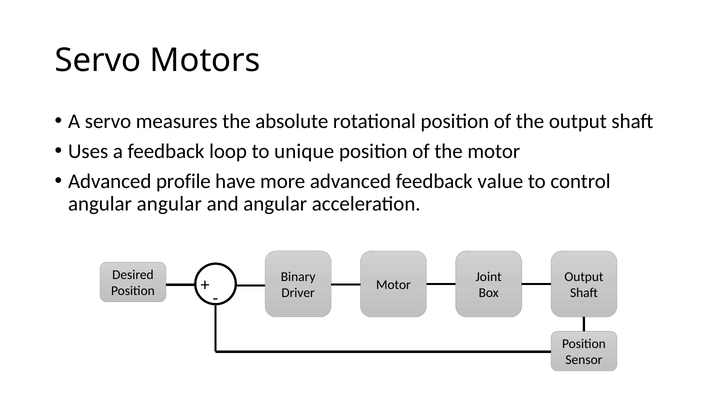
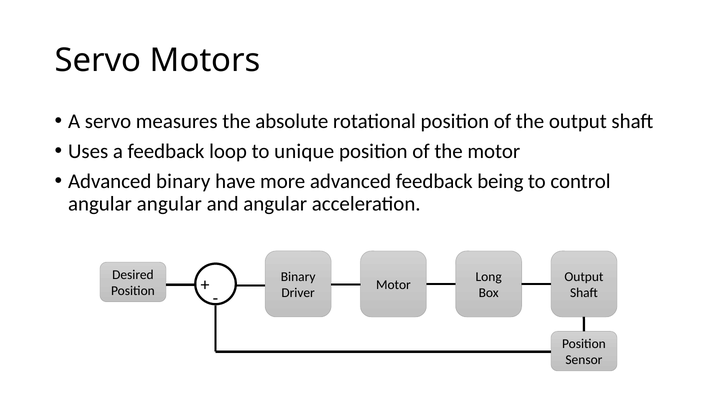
Advanced profile: profile -> binary (183, 181)
value: value -> being (500, 181)
Joint: Joint -> Long (489, 277)
